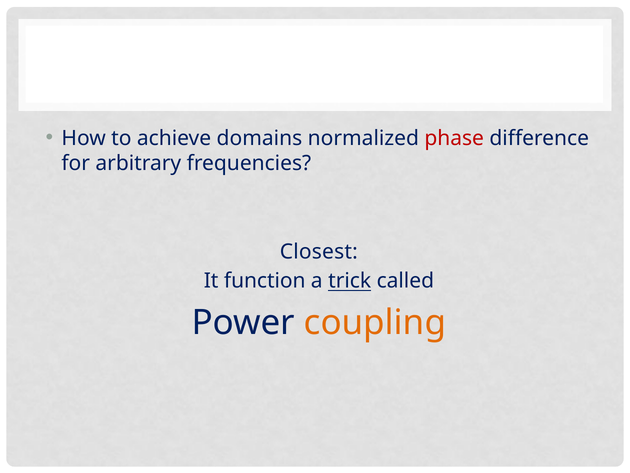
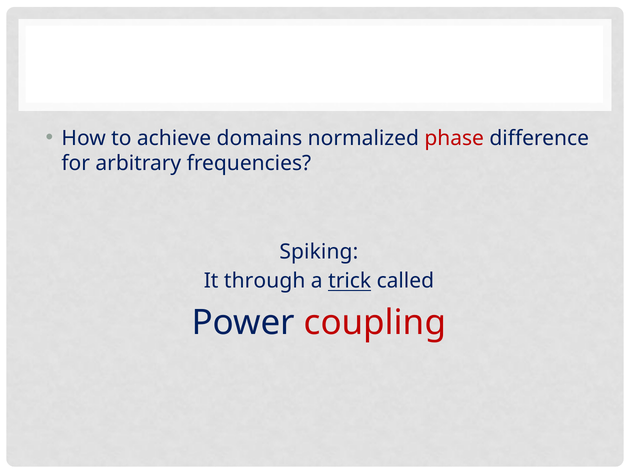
Closest: Closest -> Spiking (319, 251)
function: function -> through (265, 281)
coupling colour: orange -> red (375, 322)
